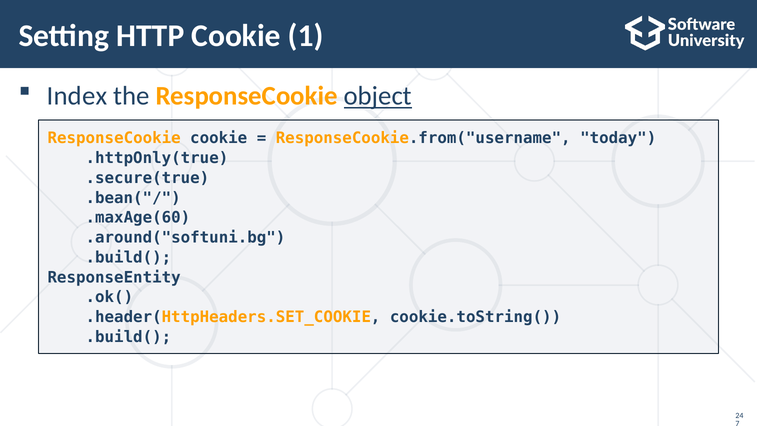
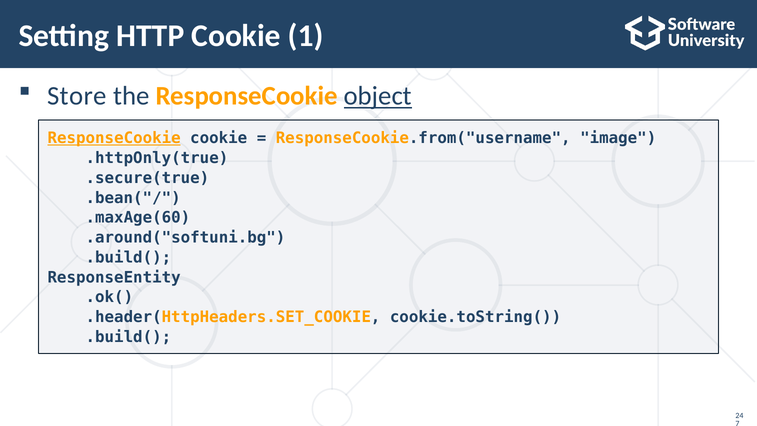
Index: Index -> Store (77, 96)
ResponseCookie underline: none -> present (114, 138)
today: today -> image (618, 138)
